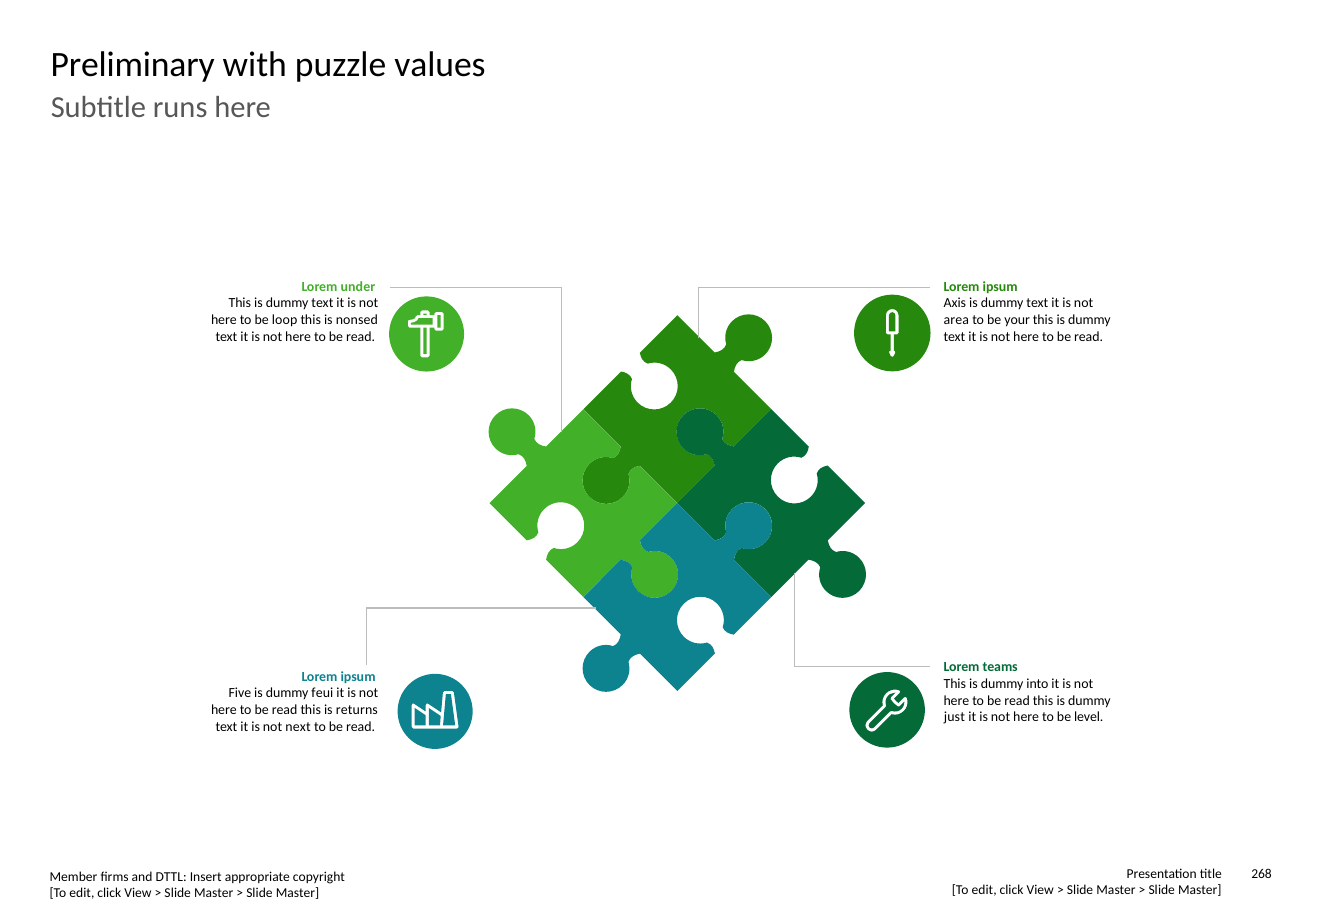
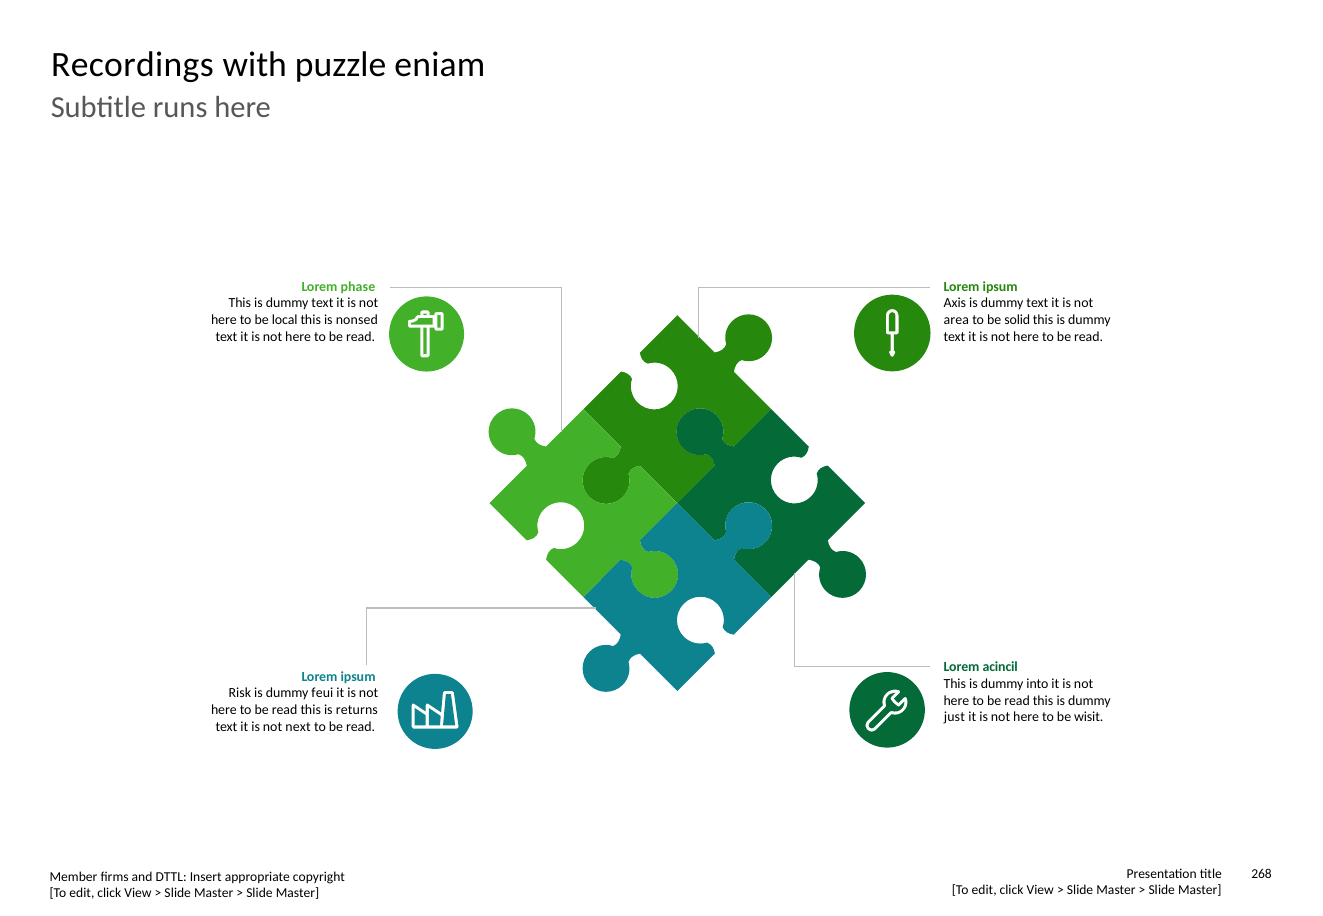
Preliminary: Preliminary -> Recordings (132, 65)
values: values -> eniam (440, 65)
under: under -> phase (358, 287)
loop: loop -> local (285, 320)
your: your -> solid (1017, 320)
teams: teams -> acincil (1000, 667)
Five: Five -> Risk (240, 693)
level: level -> wisit (1089, 717)
